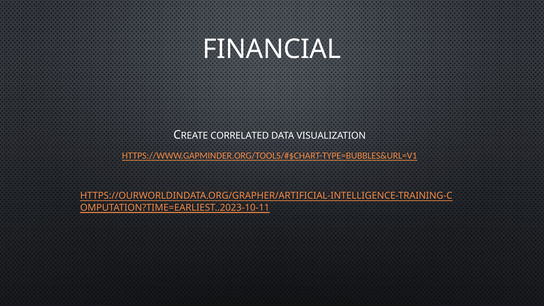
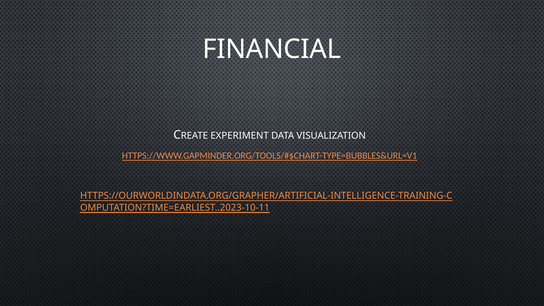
CORRELATED: CORRELATED -> EXPERIMENT (240, 136)
